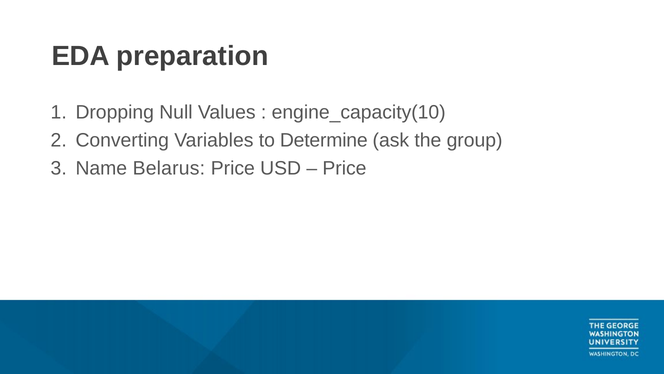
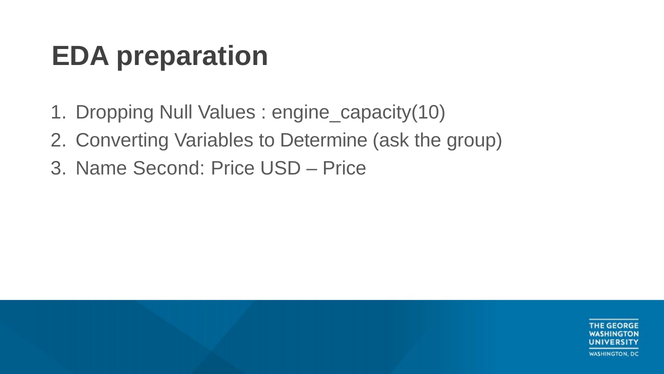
Belarus: Belarus -> Second (169, 168)
